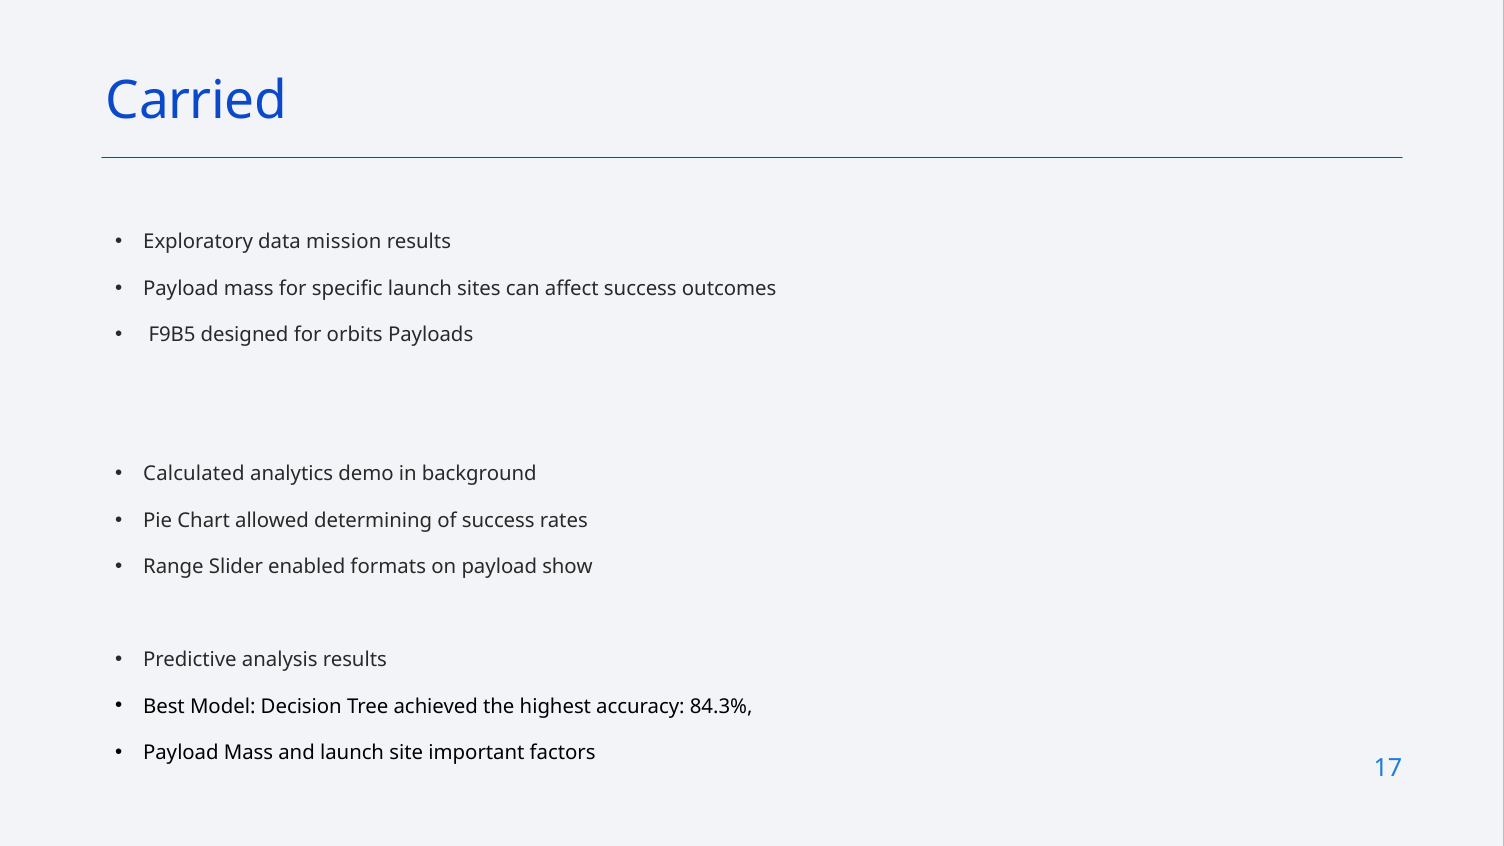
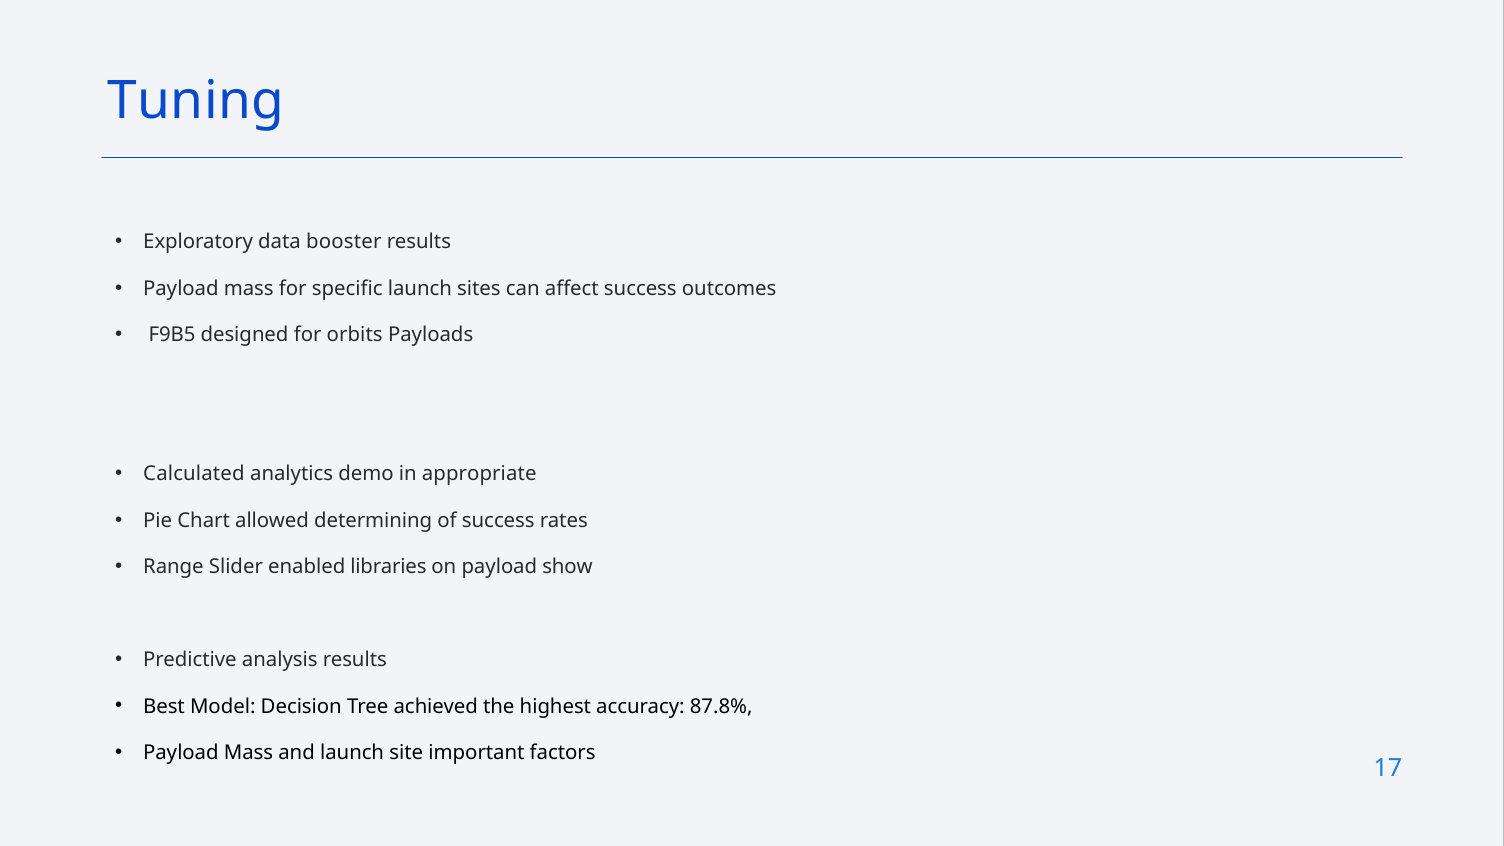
Carried: Carried -> Tuning (196, 100)
mission: mission -> booster (344, 242)
background: background -> appropriate (479, 474)
formats: formats -> libraries (388, 567)
84.3%: 84.3% -> 87.8% (721, 706)
